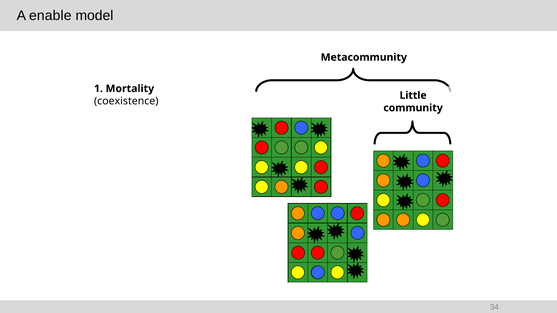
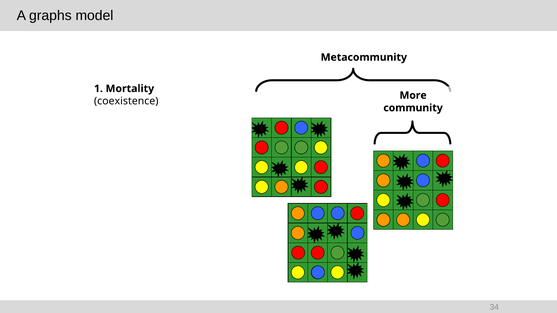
enable: enable -> graphs (50, 15)
Little: Little -> More (413, 95)
